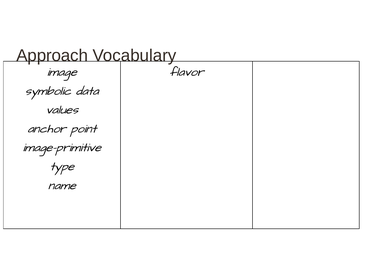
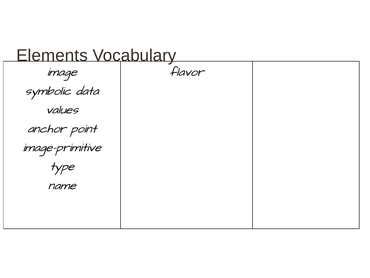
Approach: Approach -> Elements (52, 55)
